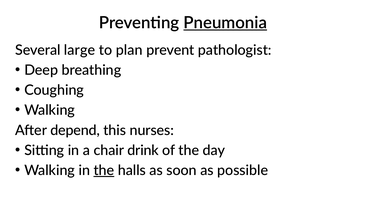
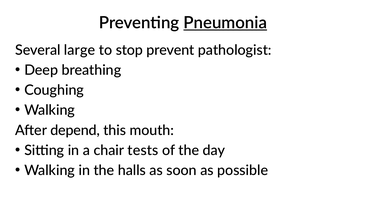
plan: plan -> stop (129, 50)
nurses: nurses -> mouth (152, 130)
drink: drink -> tests (143, 150)
the underline: present -> none (104, 170)
